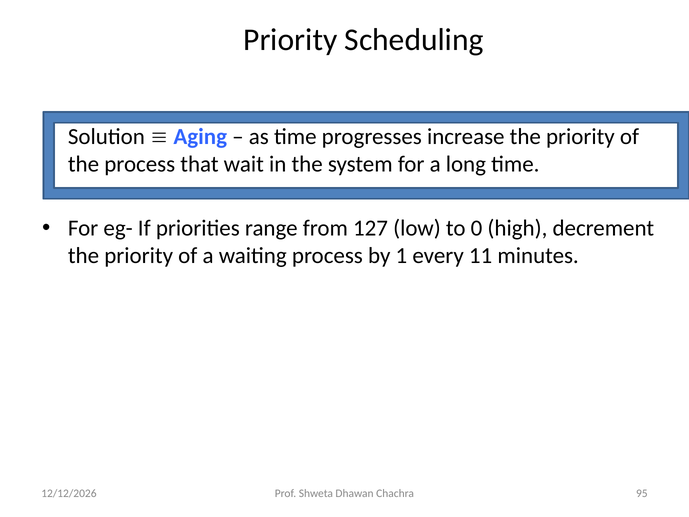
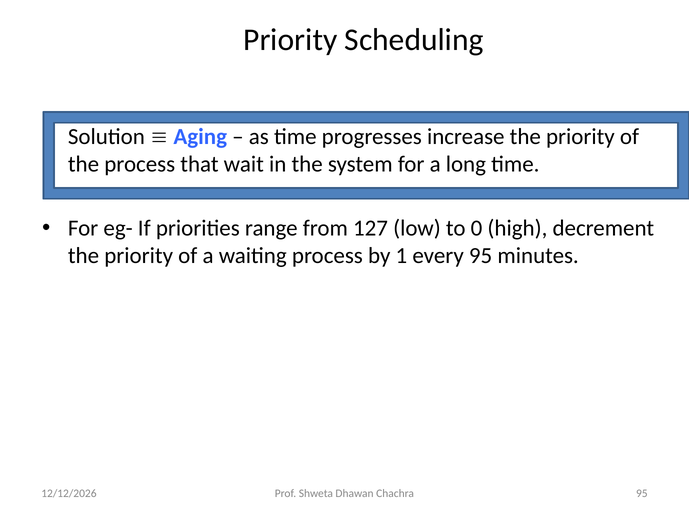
every 11: 11 -> 95 (481, 256)
